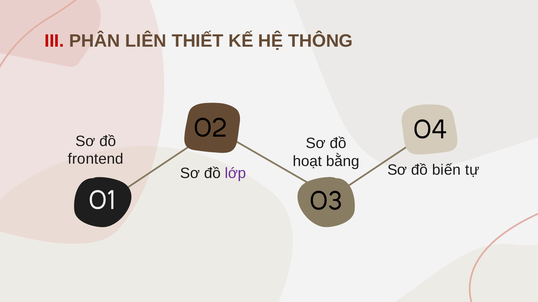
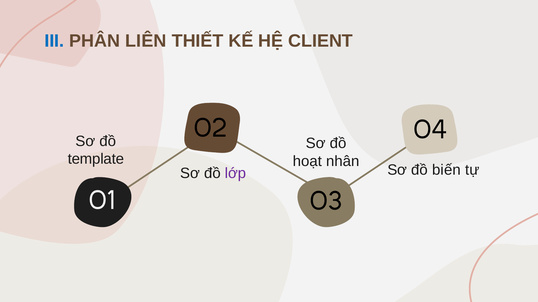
III colour: red -> blue (54, 41)
THÔNG: THÔNG -> CLIENT (321, 41)
frontend: frontend -> template (96, 159)
bằng: bằng -> nhân (343, 162)
